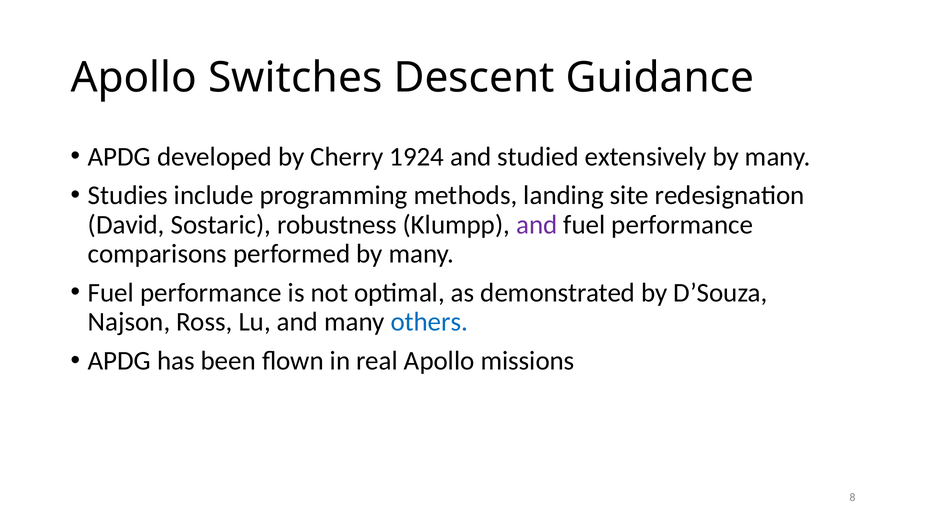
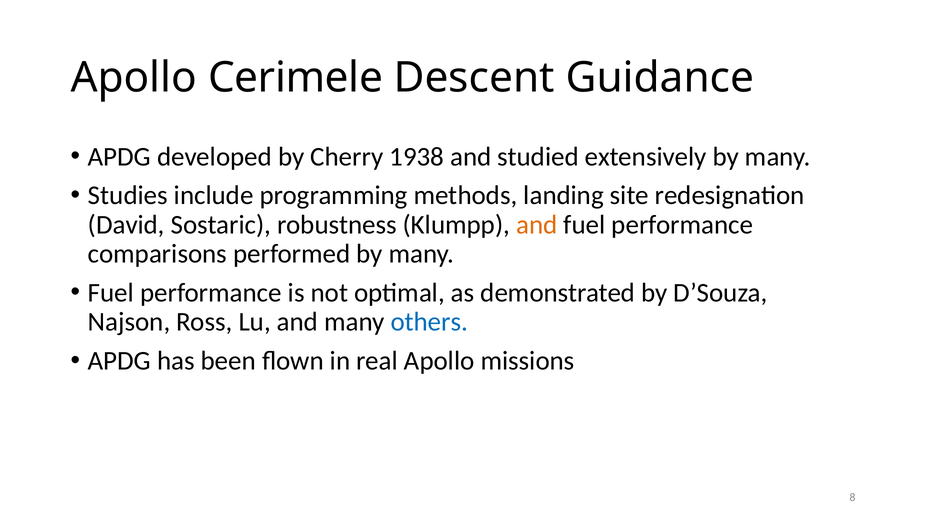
Switches: Switches -> Cerimele (295, 78)
1924: 1924 -> 1938 (417, 157)
and colour: purple -> orange (537, 225)
